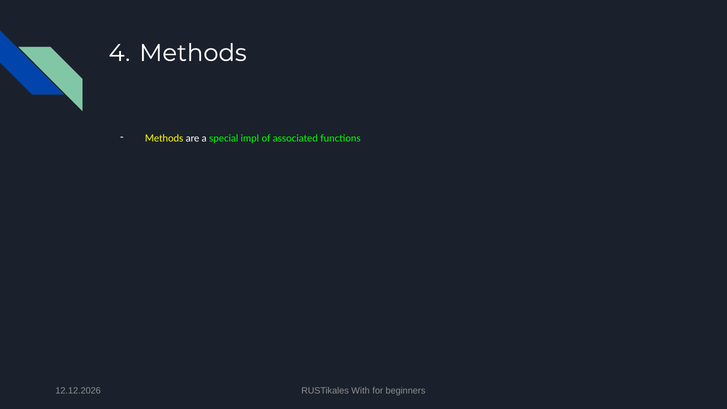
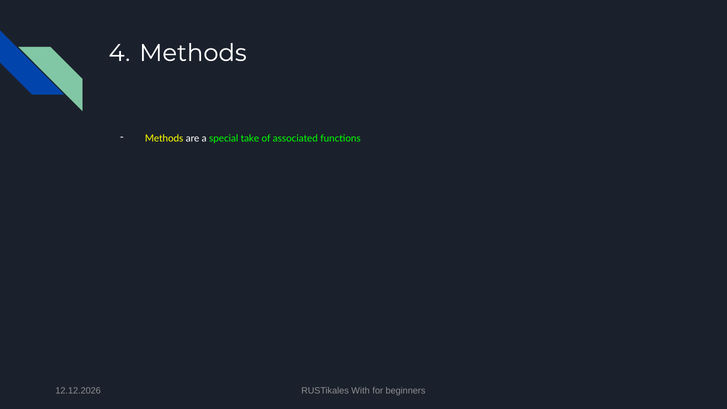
impl: impl -> take (250, 138)
